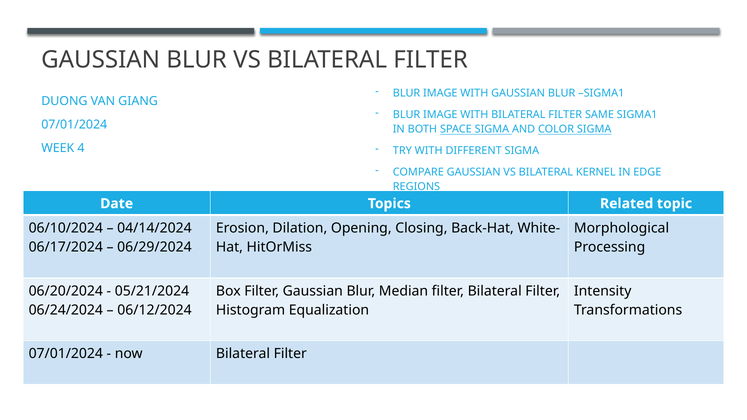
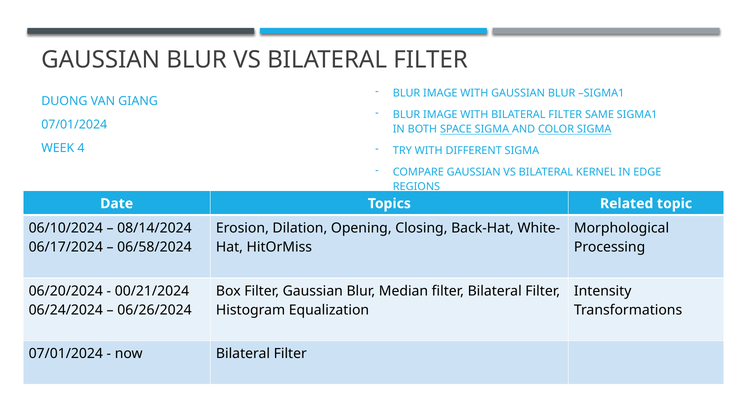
04/14/2024: 04/14/2024 -> 08/14/2024 (154, 228)
06/29/2024: 06/29/2024 -> 06/58/2024 (154, 247)
05/21/2024: 05/21/2024 -> 00/21/2024 (152, 291)
06/12/2024: 06/12/2024 -> 06/26/2024 (155, 310)
